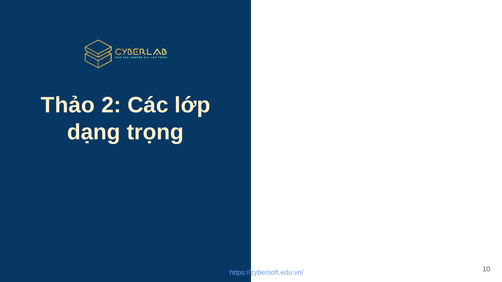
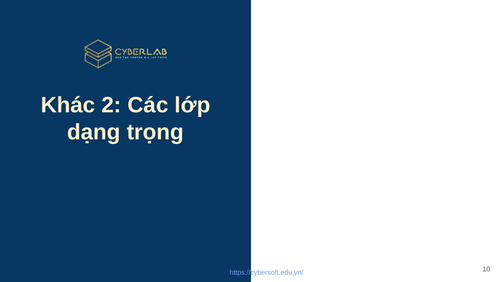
Thảo: Thảo -> Khác (68, 105)
